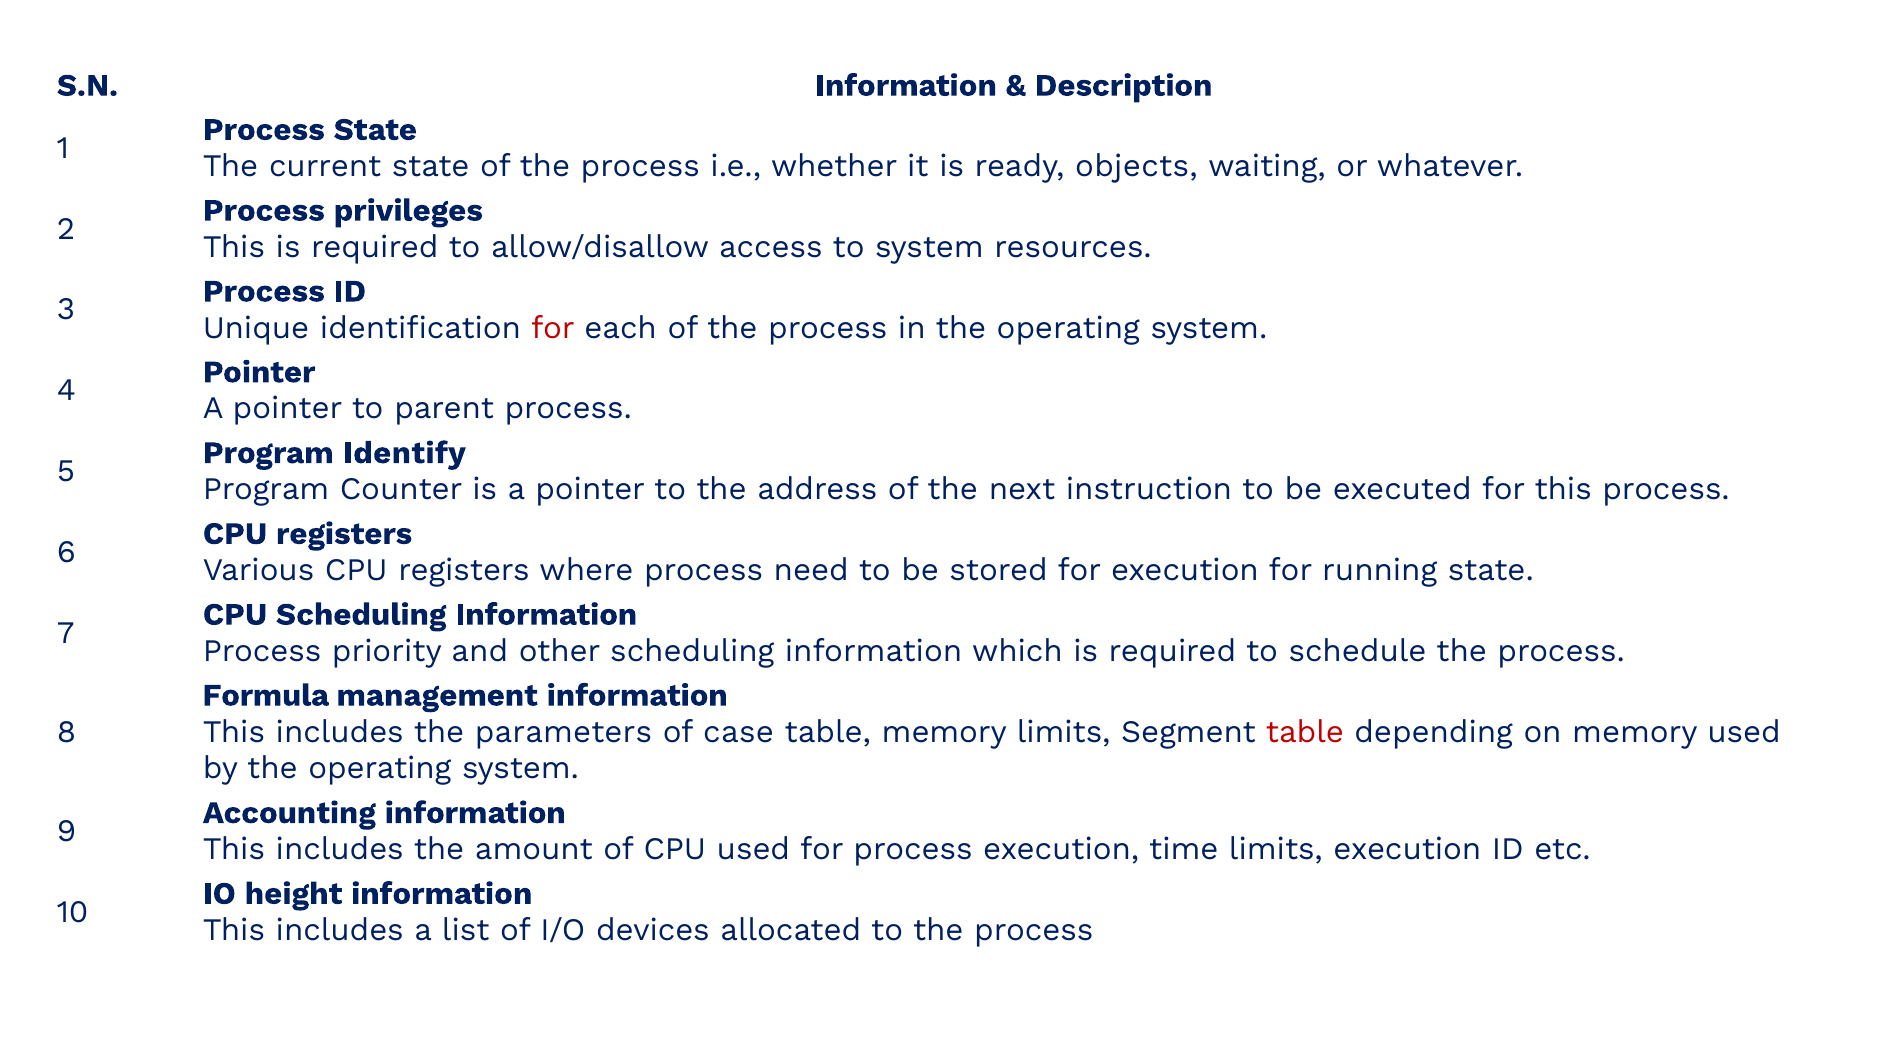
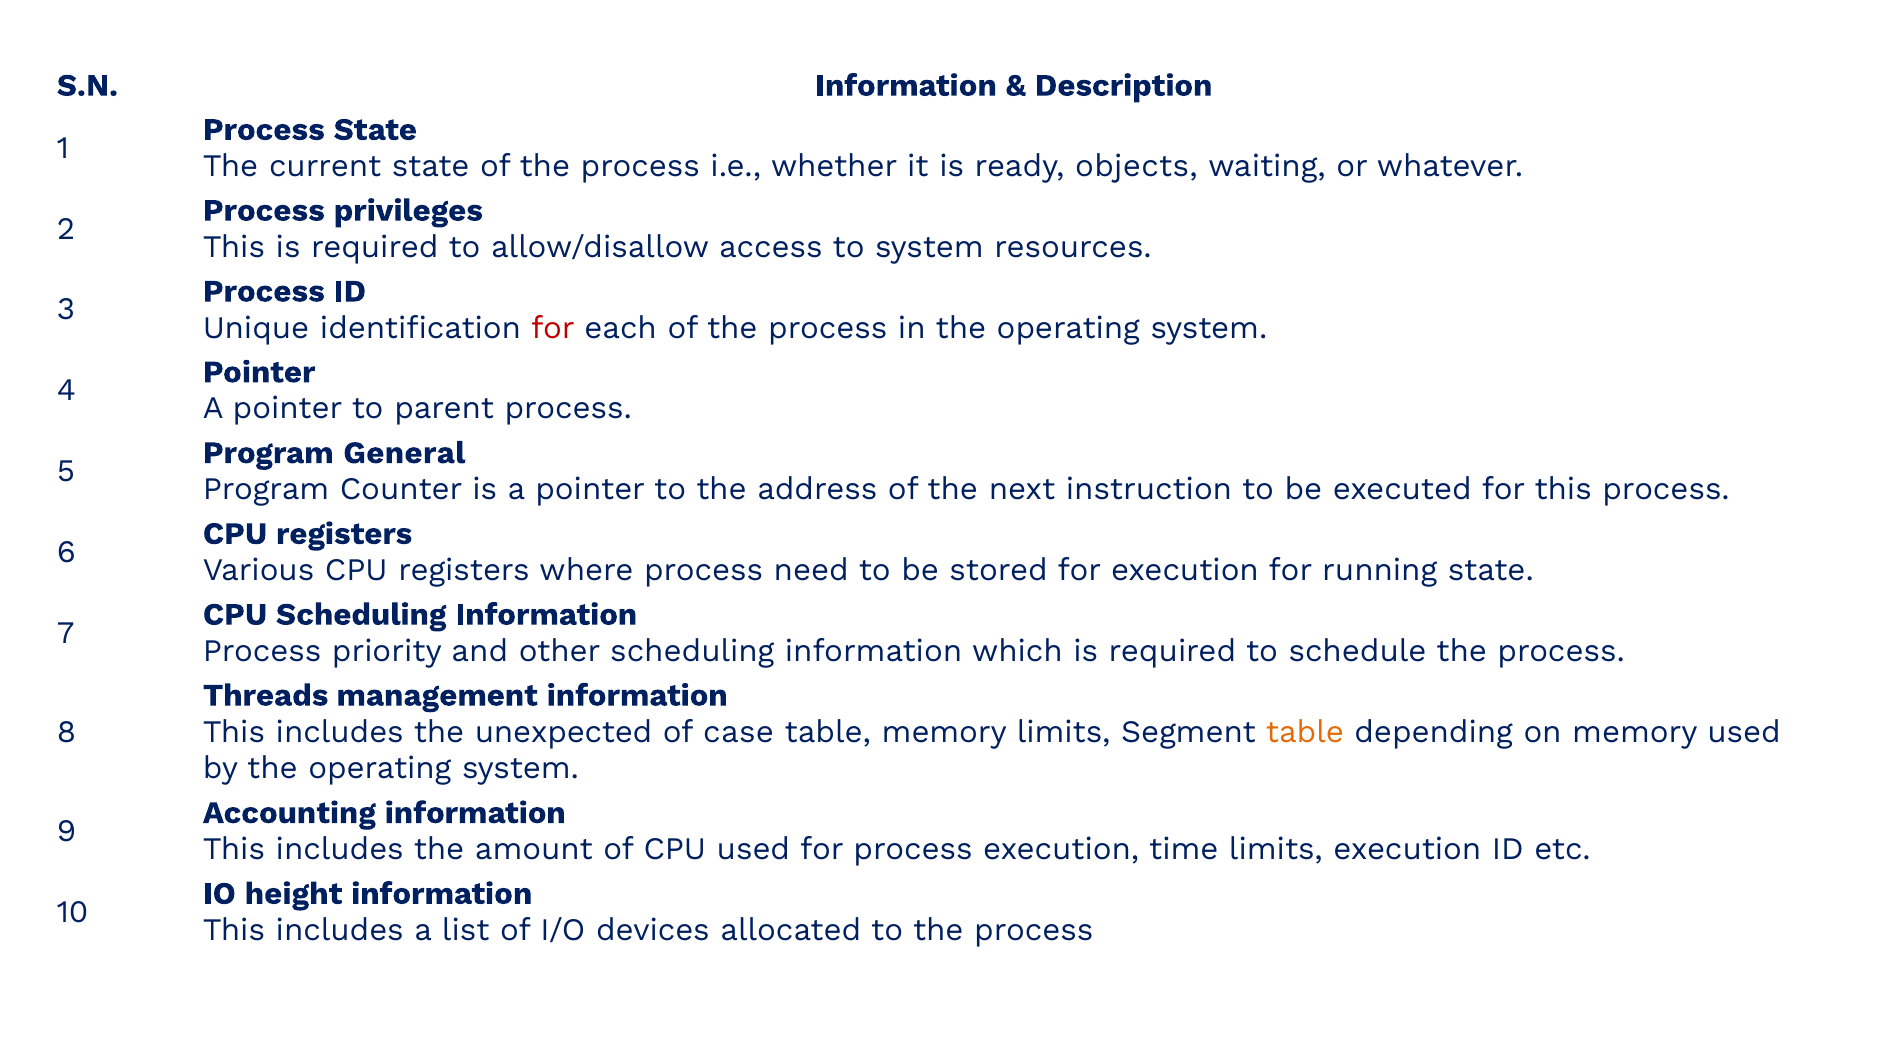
Identify: Identify -> General (404, 453)
Formula: Formula -> Threads (266, 696)
parameters: parameters -> unexpected (564, 732)
table colour: red -> orange (1305, 732)
